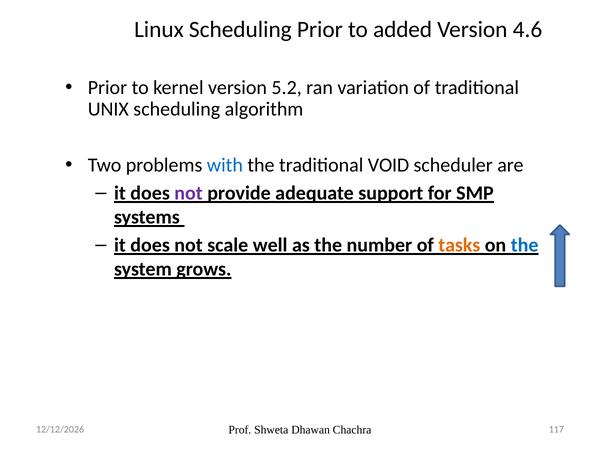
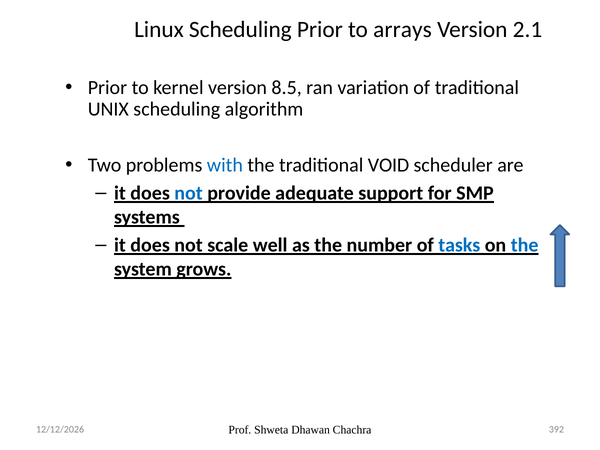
added: added -> arrays (403, 30)
4.6: 4.6 -> 2.1 (527, 30)
5.2: 5.2 -> 8.5 (287, 87)
not colour: purple -> blue (189, 193)
tasks colour: orange -> blue (459, 245)
117: 117 -> 392 (556, 430)
